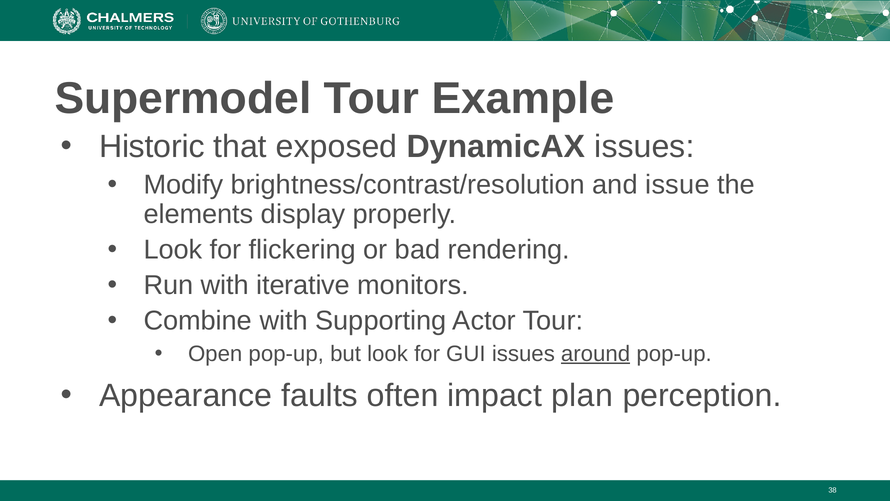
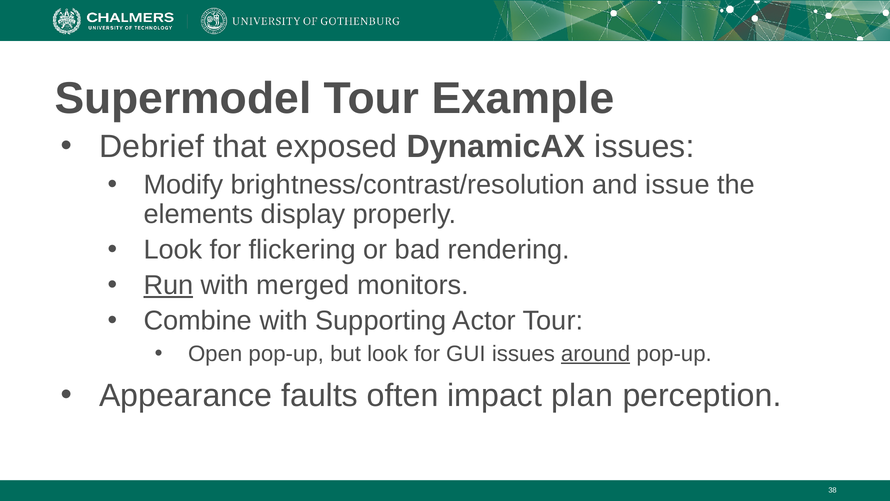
Historic: Historic -> Debrief (152, 146)
Run underline: none -> present (168, 285)
iterative: iterative -> merged (303, 285)
